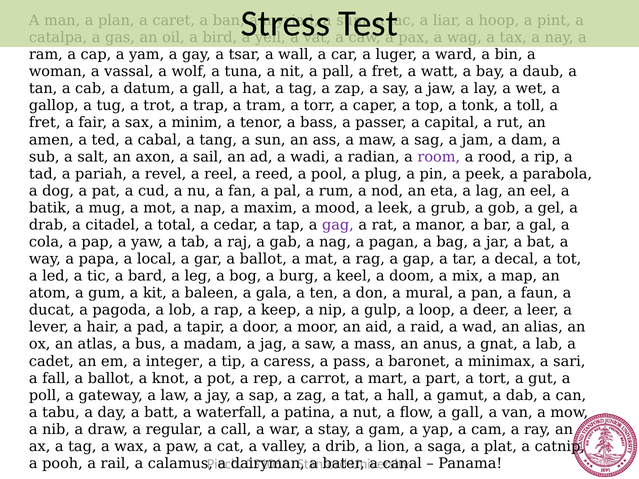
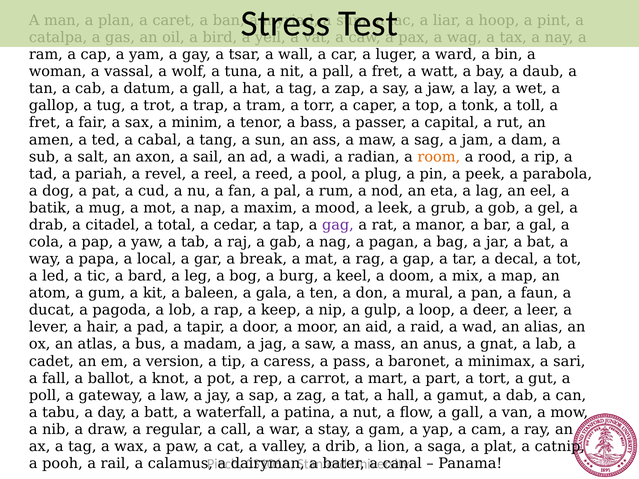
room colour: purple -> orange (439, 157)
gar a ballot: ballot -> break (263, 259)
integer: integer -> version (175, 361)
